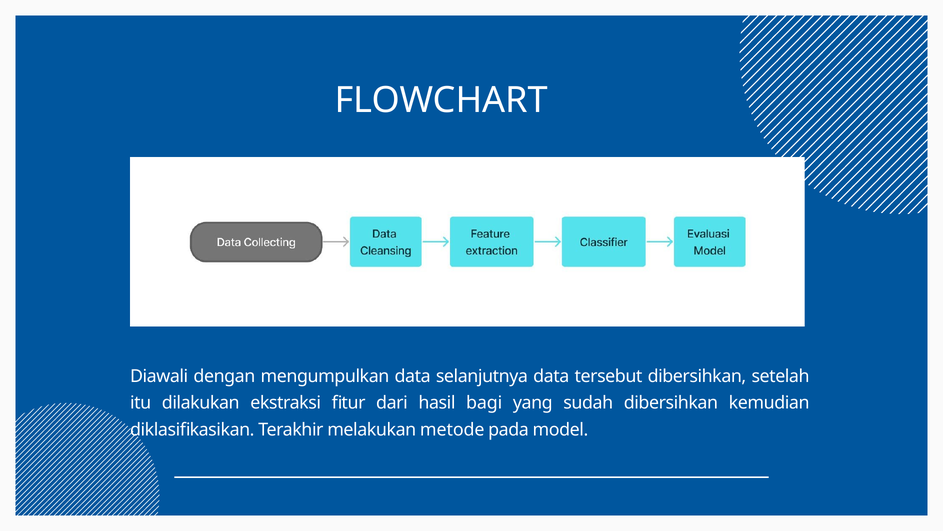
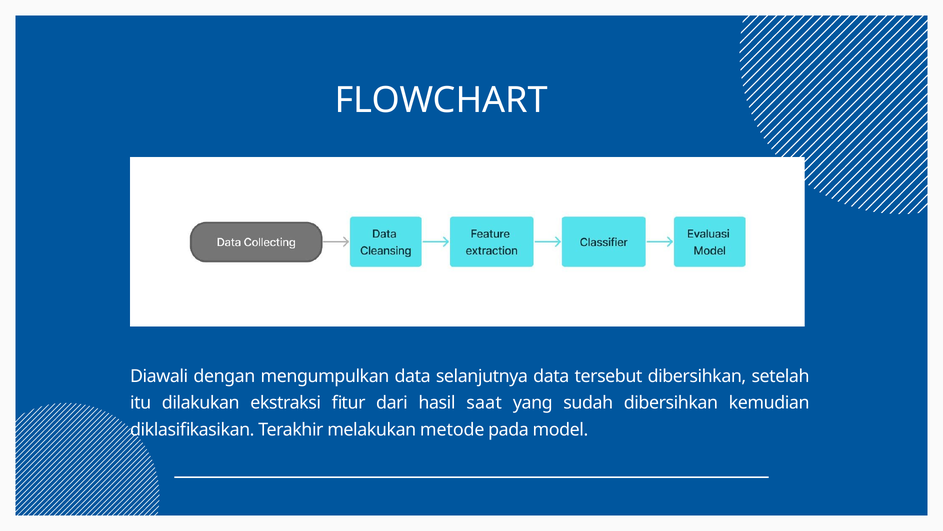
bagi: bagi -> saat (484, 403)
